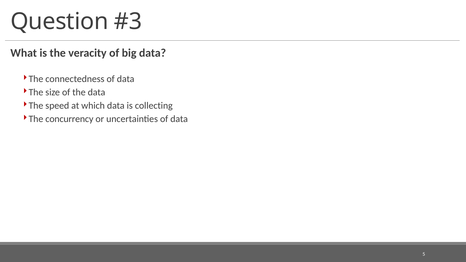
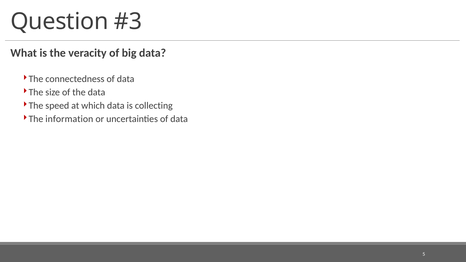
concurrency: concurrency -> information (69, 119)
